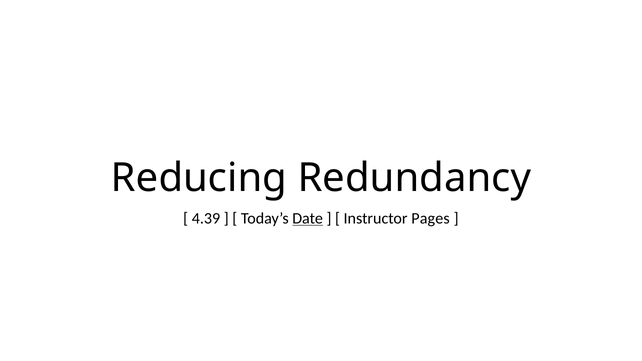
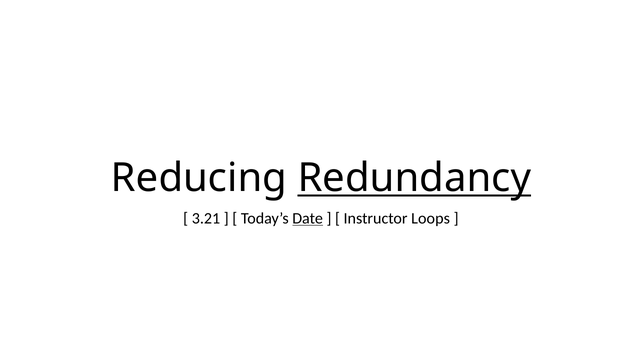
Redundancy underline: none -> present (414, 178)
4.39: 4.39 -> 3.21 (206, 218)
Pages: Pages -> Loops (431, 218)
